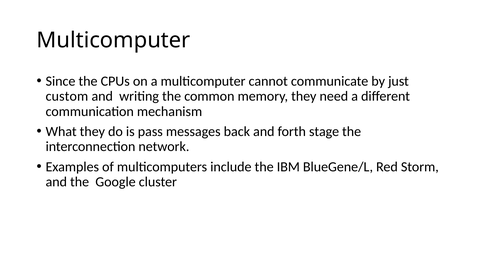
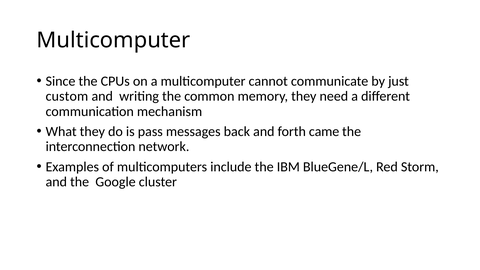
stage: stage -> came (324, 132)
